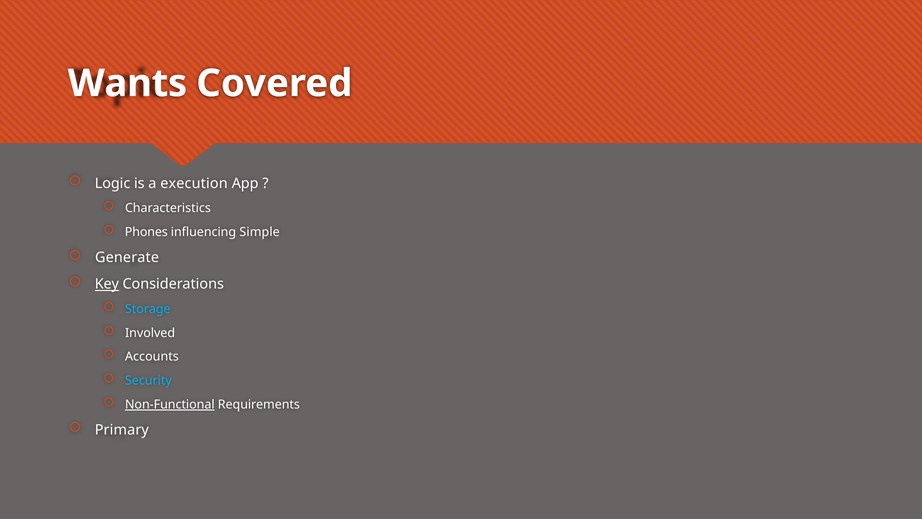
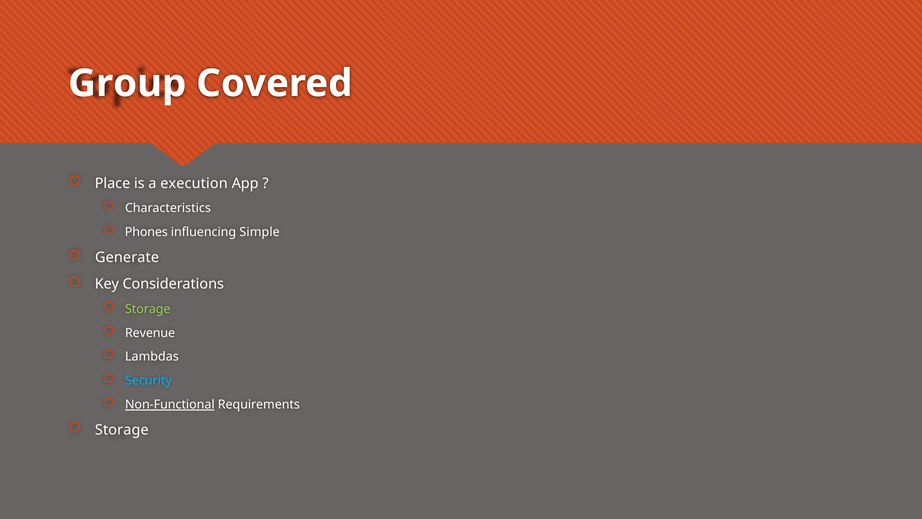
Wants: Wants -> Group (127, 83)
Logic: Logic -> Place (113, 183)
Key underline: present -> none (107, 284)
Storage colour: light blue -> light green (148, 309)
Involved: Involved -> Revenue (150, 333)
Accounts: Accounts -> Lambdas (152, 357)
Primary: Primary -> Storage (122, 430)
